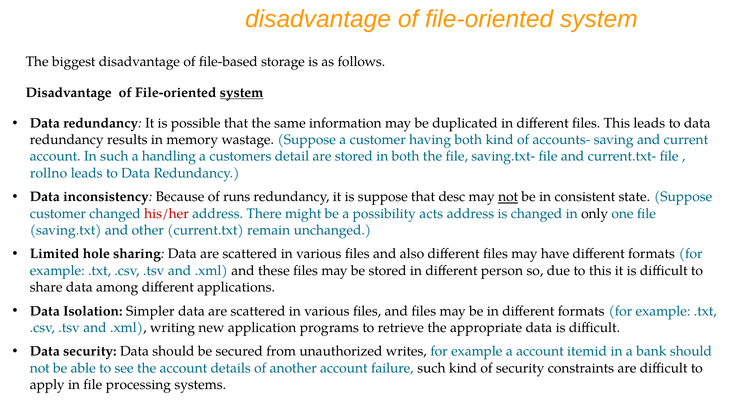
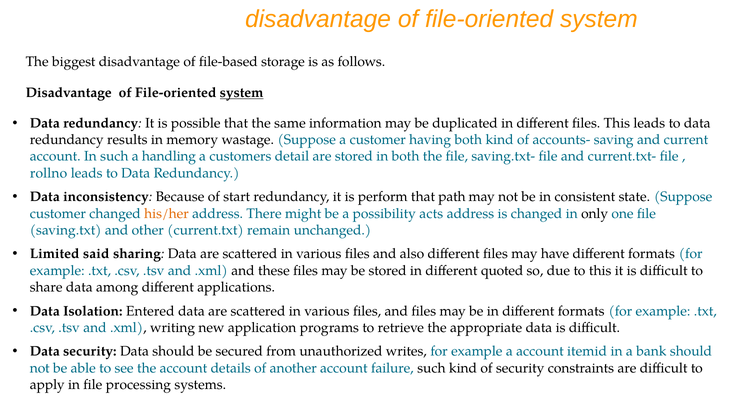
runs: runs -> start (237, 197)
is suppose: suppose -> perform (383, 197)
desc: desc -> path (452, 197)
not underline: present -> none (508, 197)
his/her colour: red -> orange (166, 213)
hole: hole -> said (96, 254)
person: person -> quoted (502, 270)
Simpler: Simpler -> Entered (150, 311)
